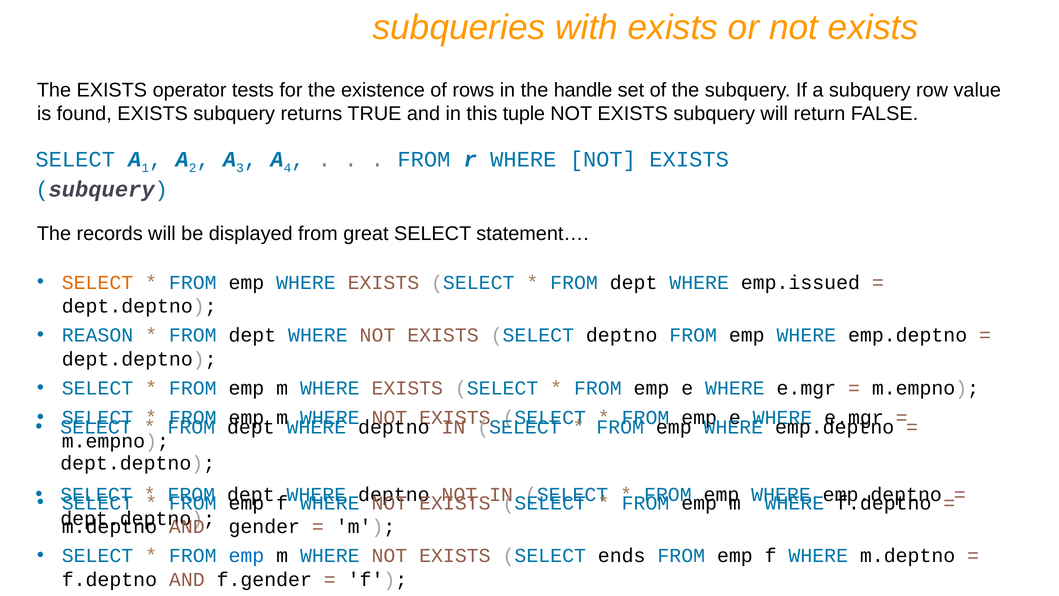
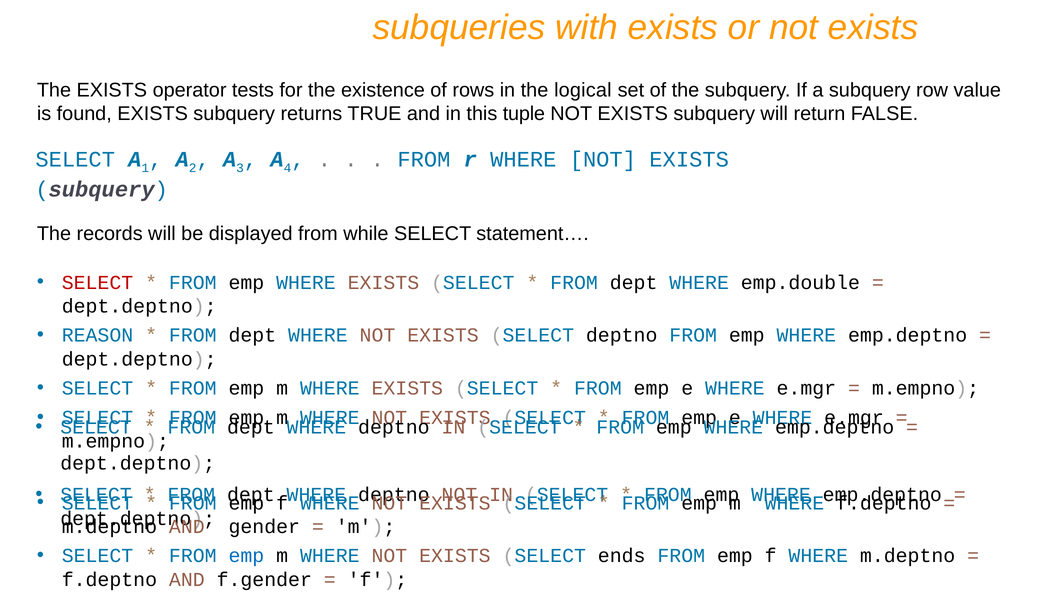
handle: handle -> logical (583, 90)
great: great -> while (366, 234)
SELECT colour: orange -> red (97, 282)
emp.issued: emp.issued -> emp.double (800, 282)
